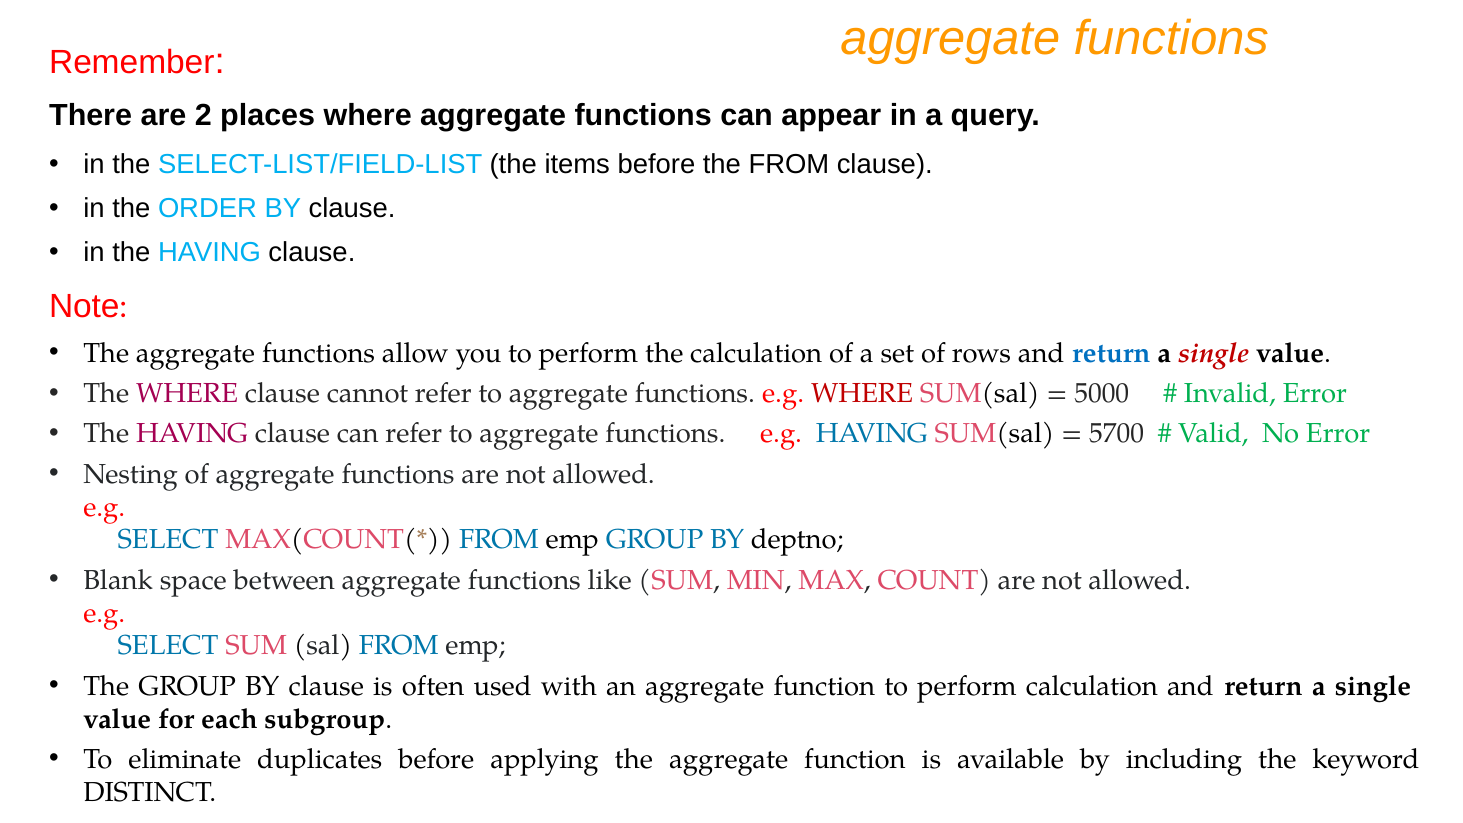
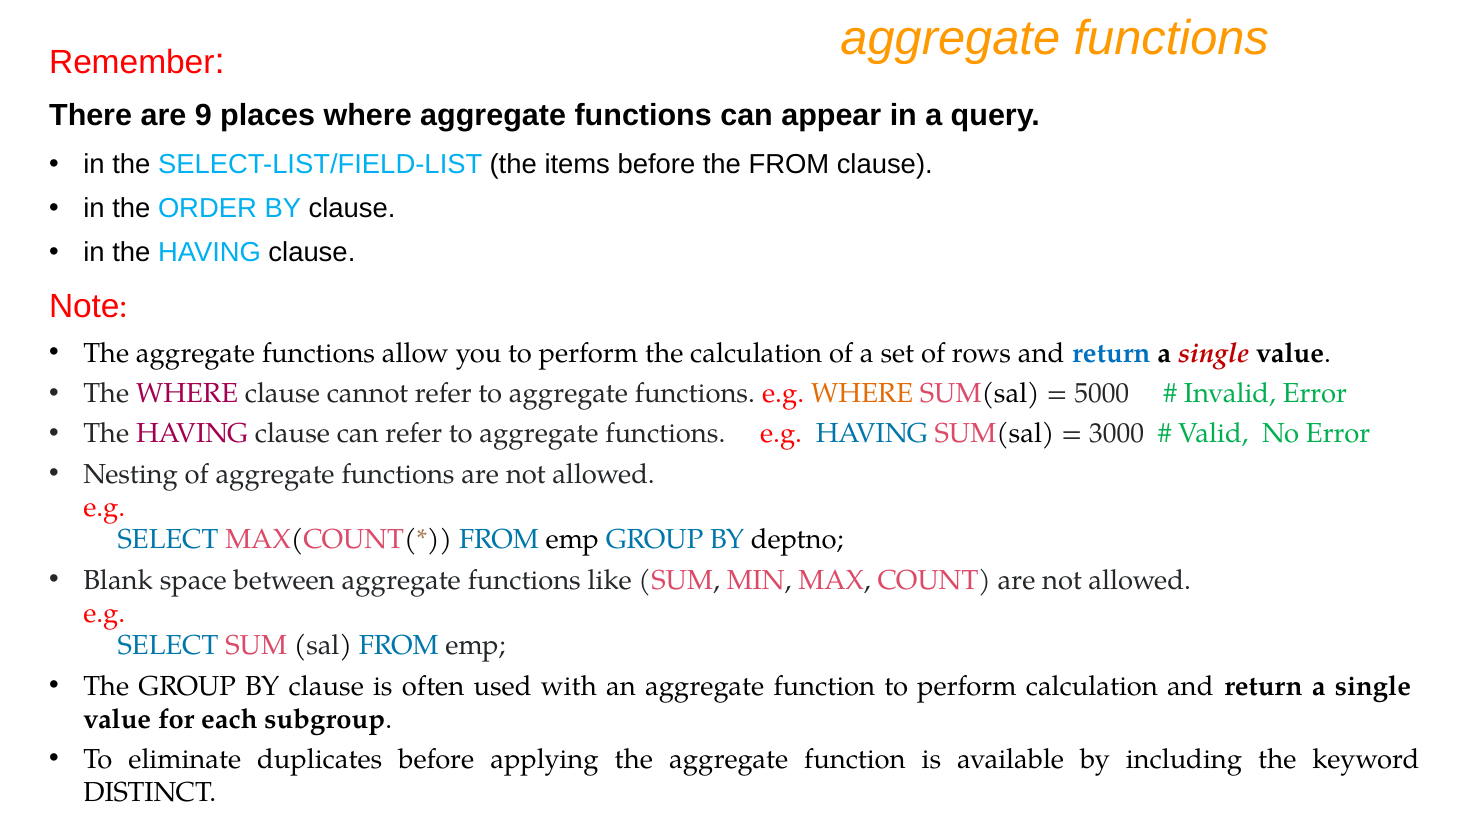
2: 2 -> 9 (203, 116)
WHERE colour: red -> orange (862, 394)
5700: 5700 -> 3000 (1117, 434)
